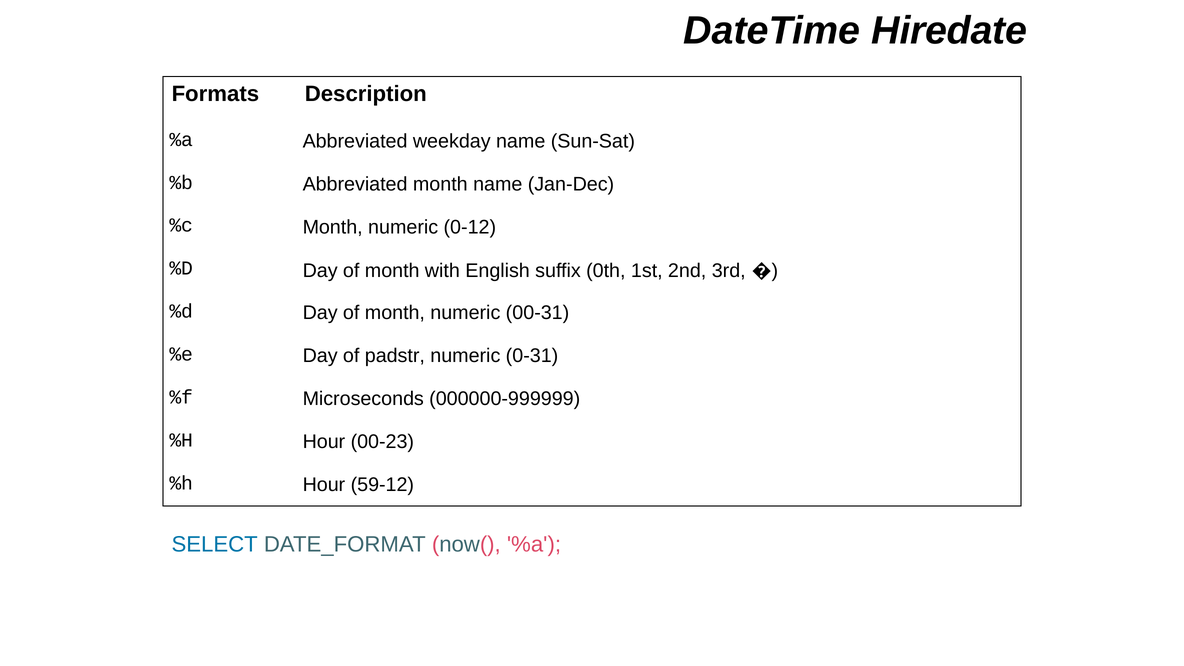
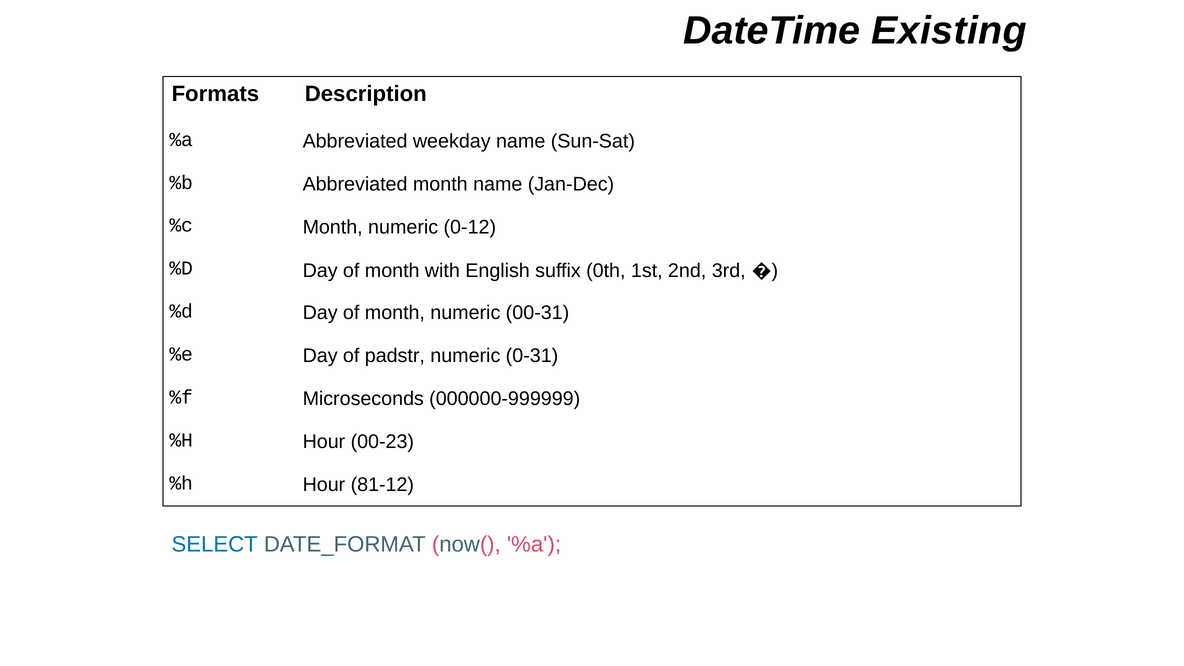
Hiredate: Hiredate -> Existing (949, 31)
59-12: 59-12 -> 81-12 (382, 485)
